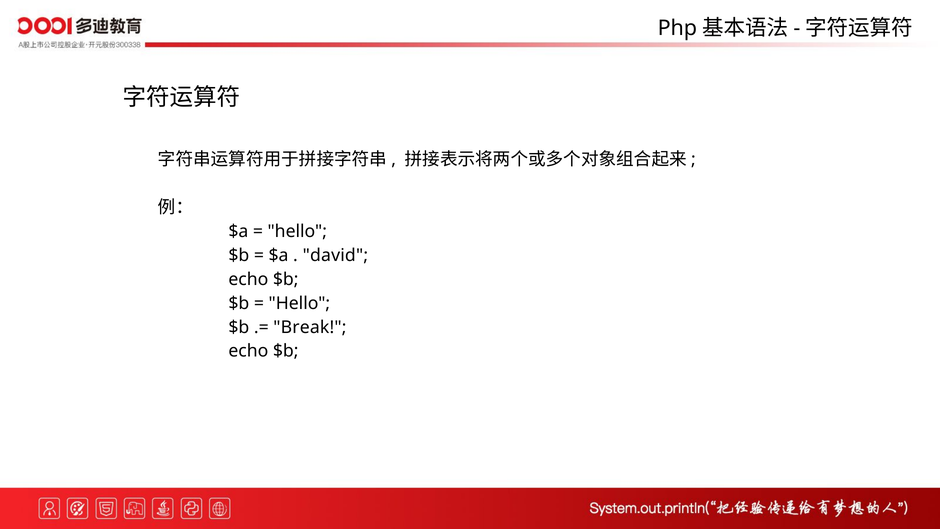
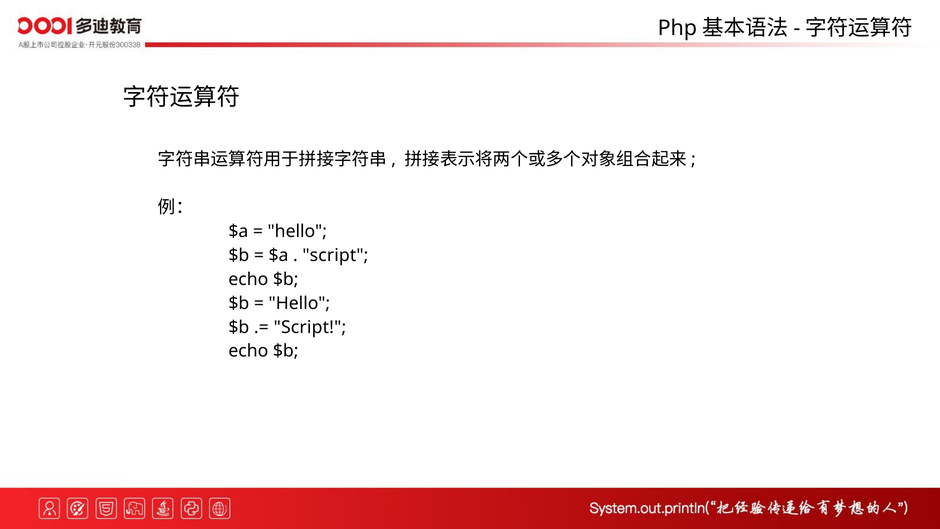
david: david -> script (335, 255)
Break: Break -> Script (310, 327)
